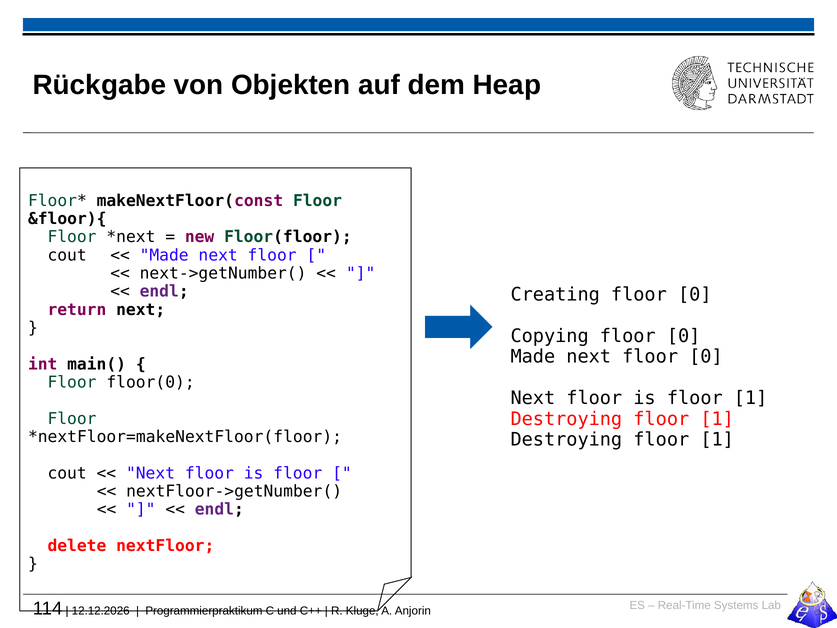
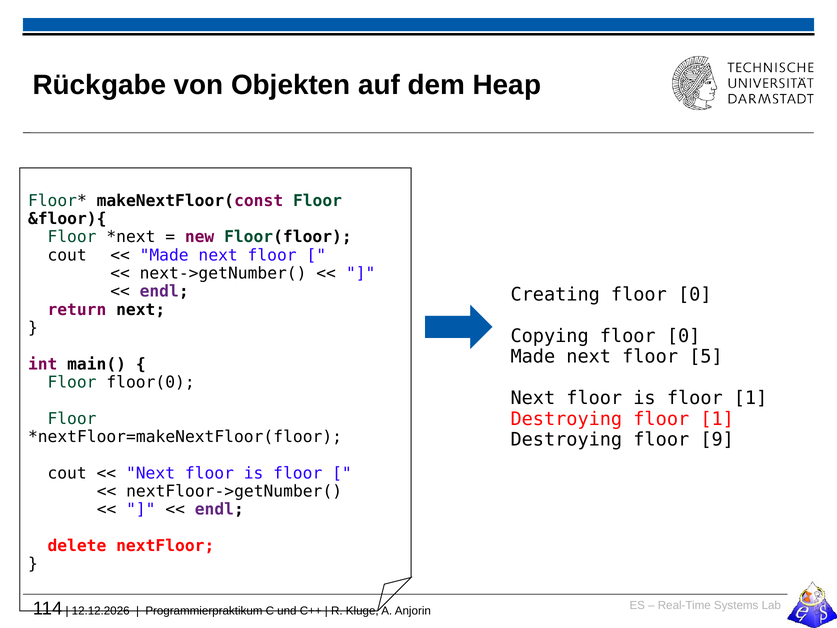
next floor 0: 0 -> 5 (706, 357)
1: 1 -> 9 (717, 440)
